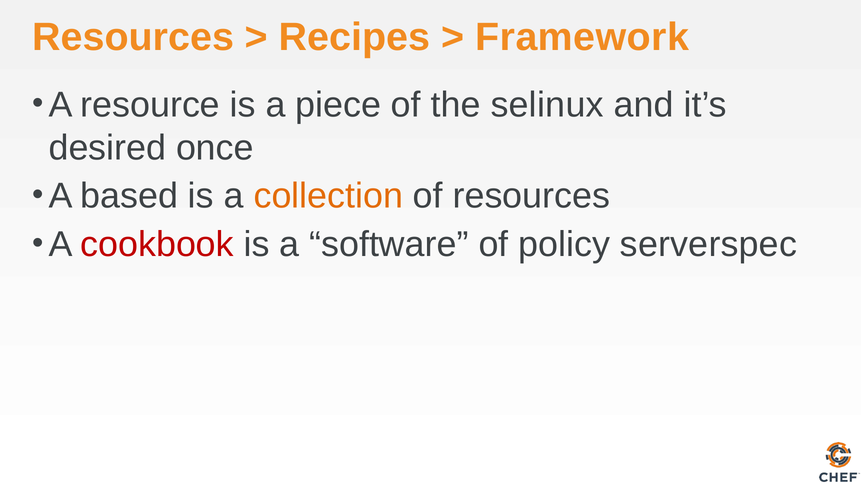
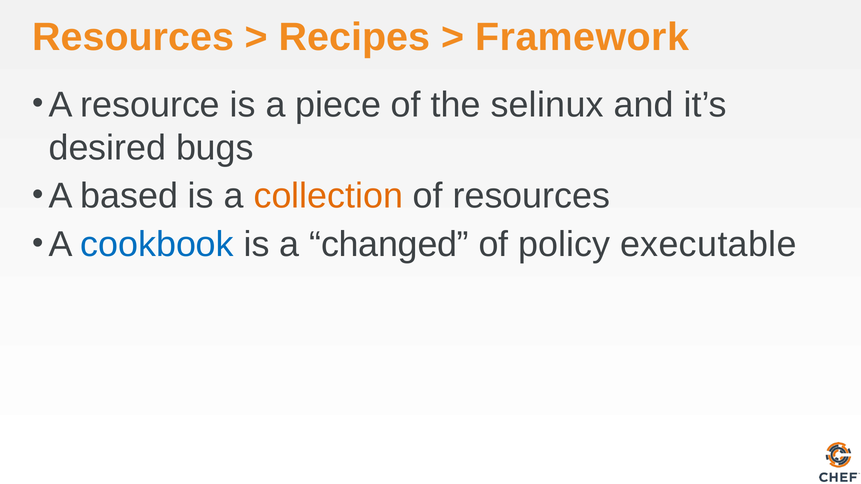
once: once -> bugs (215, 148)
cookbook colour: red -> blue (157, 245)
software: software -> changed (389, 245)
serverspec: serverspec -> executable (708, 245)
